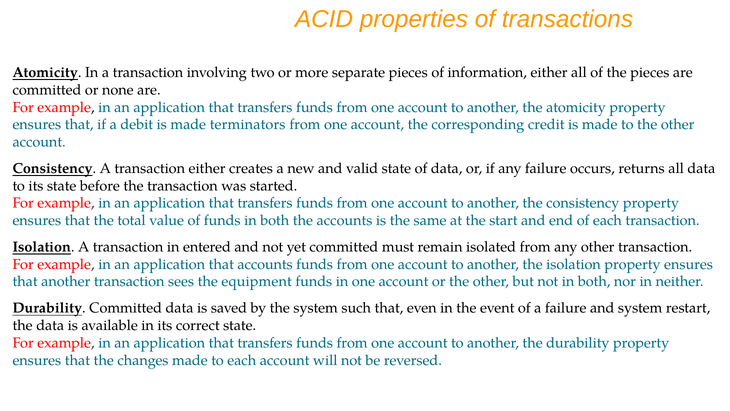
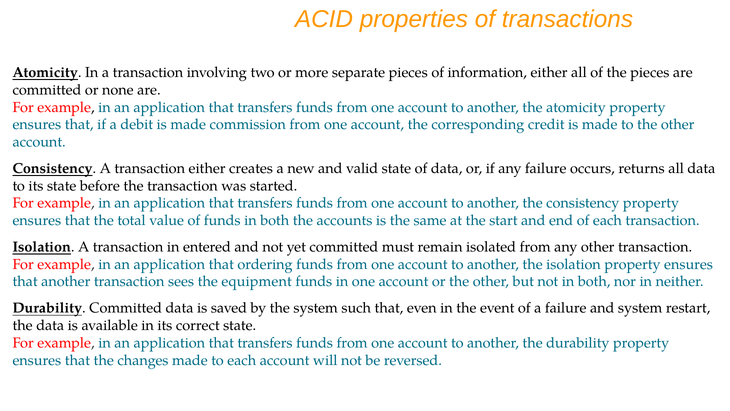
terminators: terminators -> commission (248, 125)
that accounts: accounts -> ordering (265, 264)
